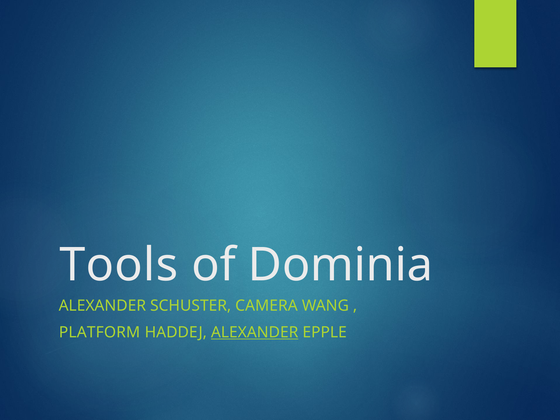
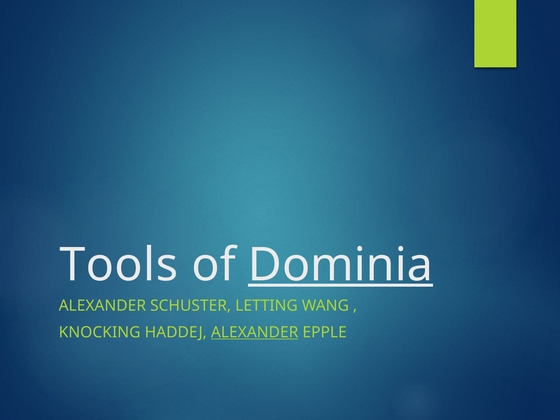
Dominia underline: none -> present (340, 265)
CAMERA: CAMERA -> LETTING (267, 306)
PLATFORM: PLATFORM -> KNOCKING (100, 332)
